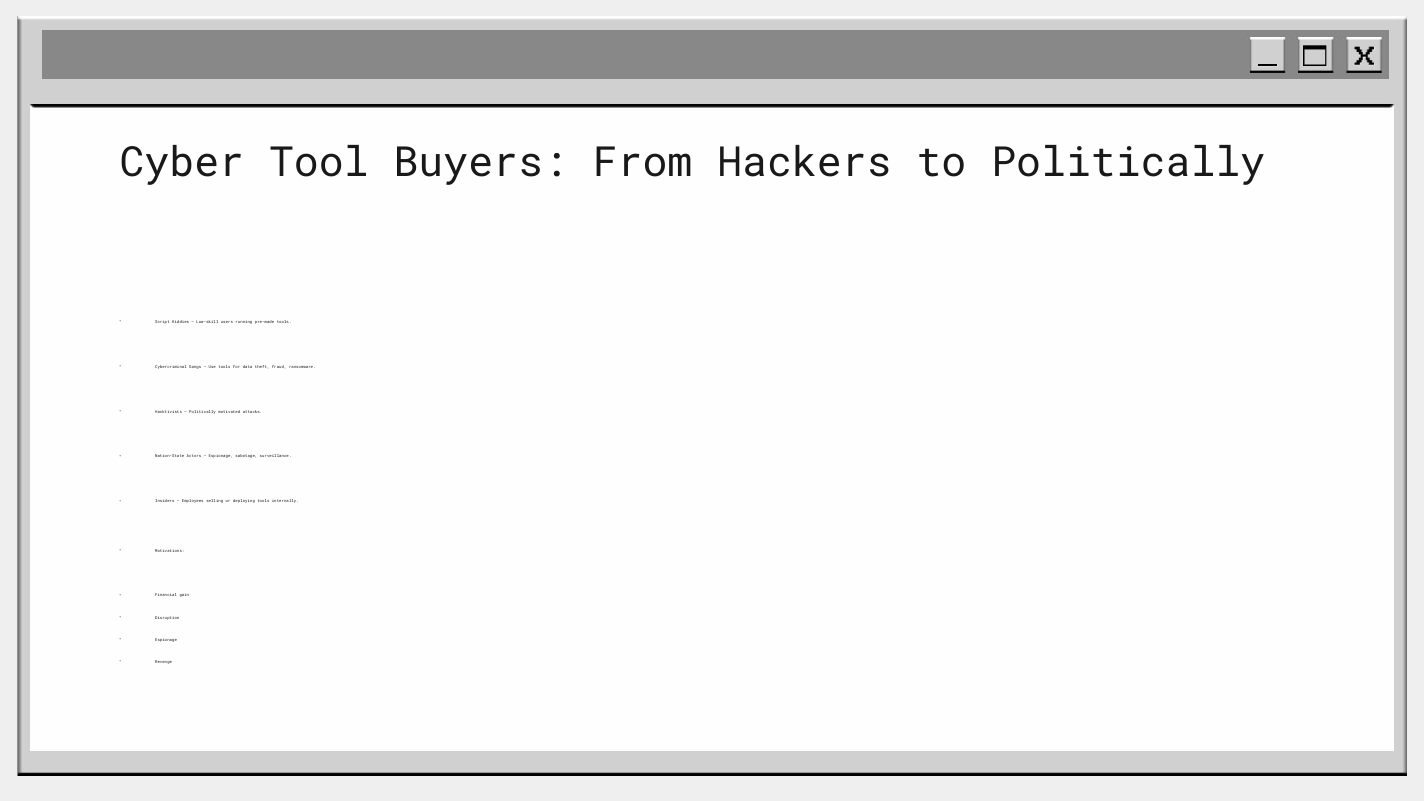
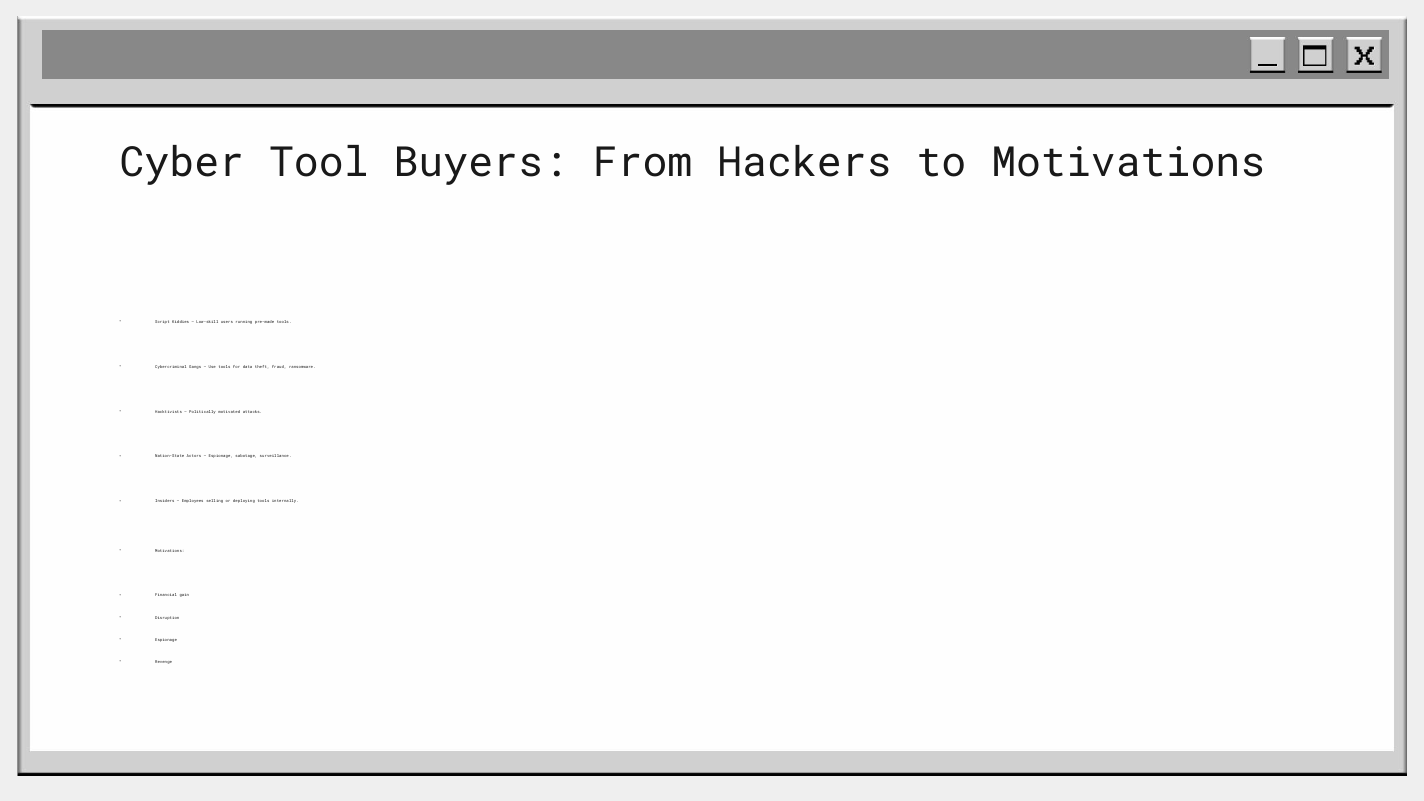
to Politically: Politically -> Motivations (1128, 163)
